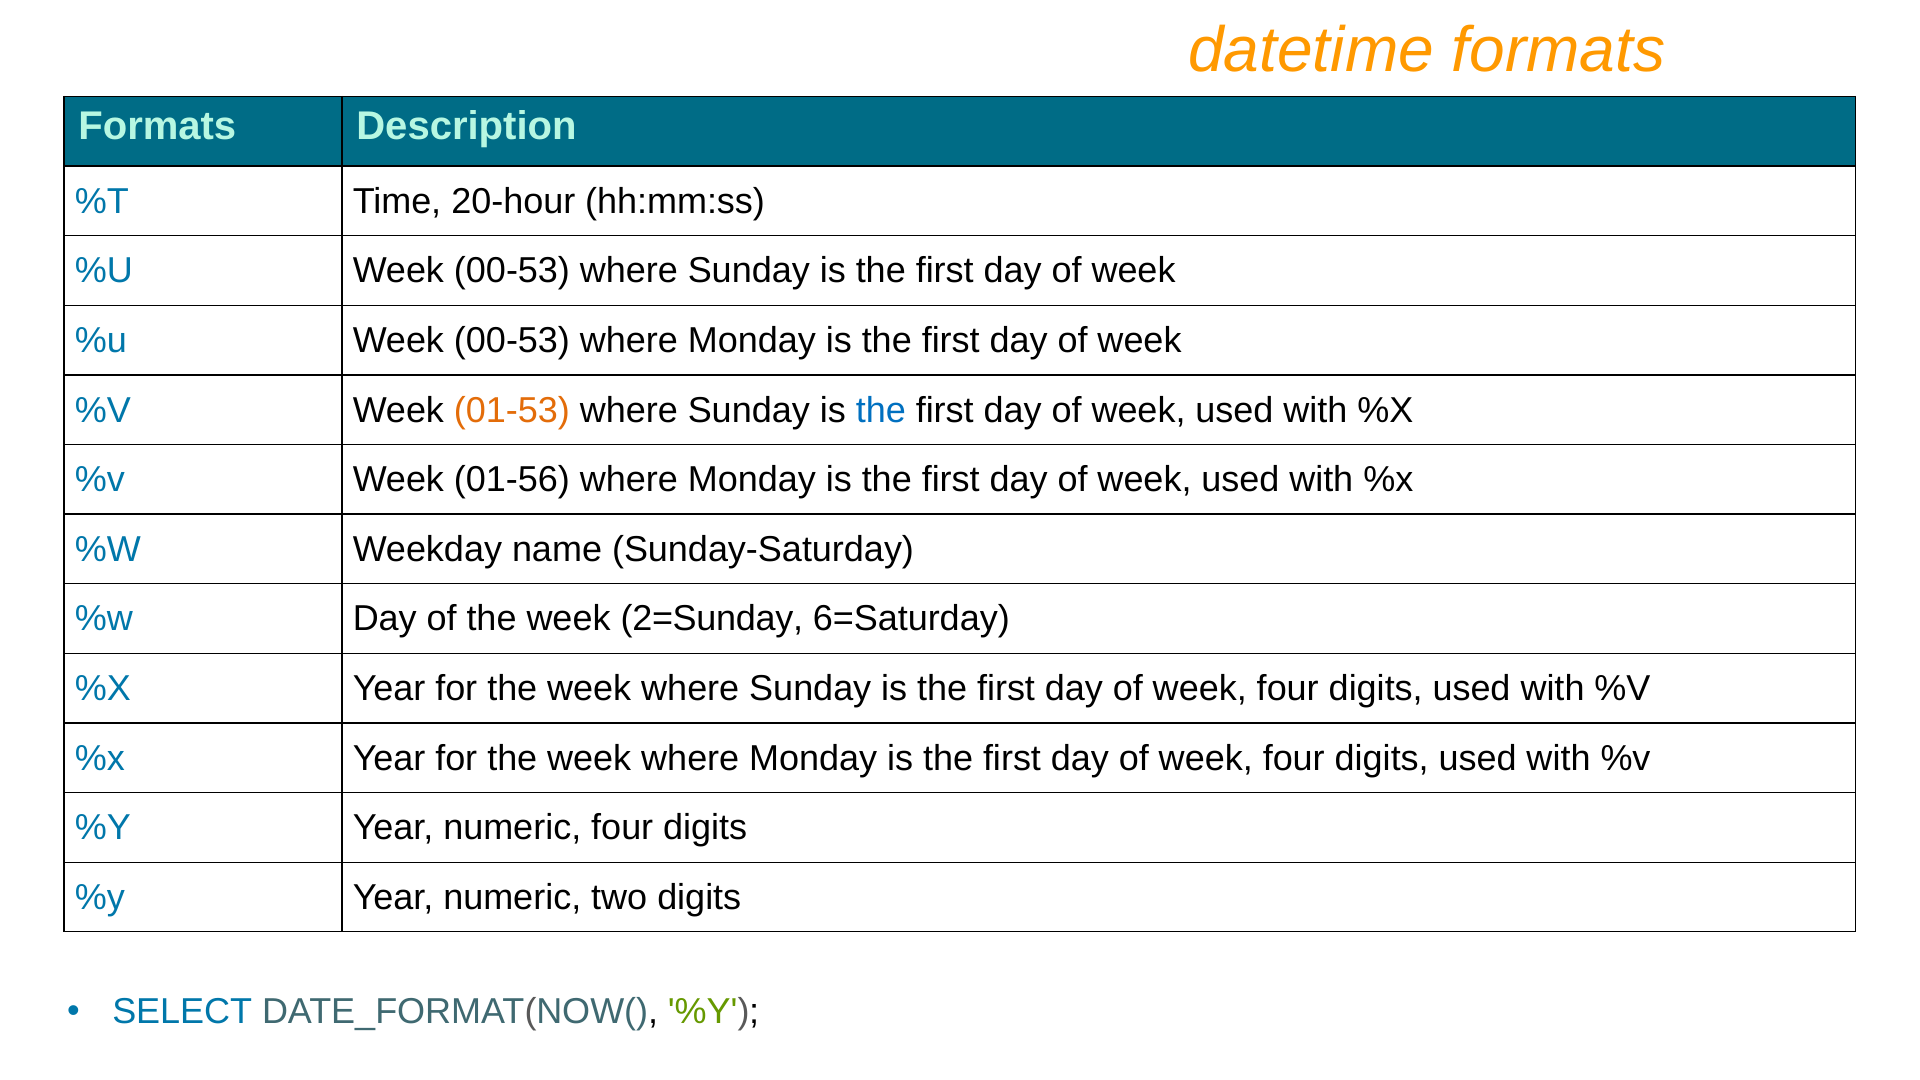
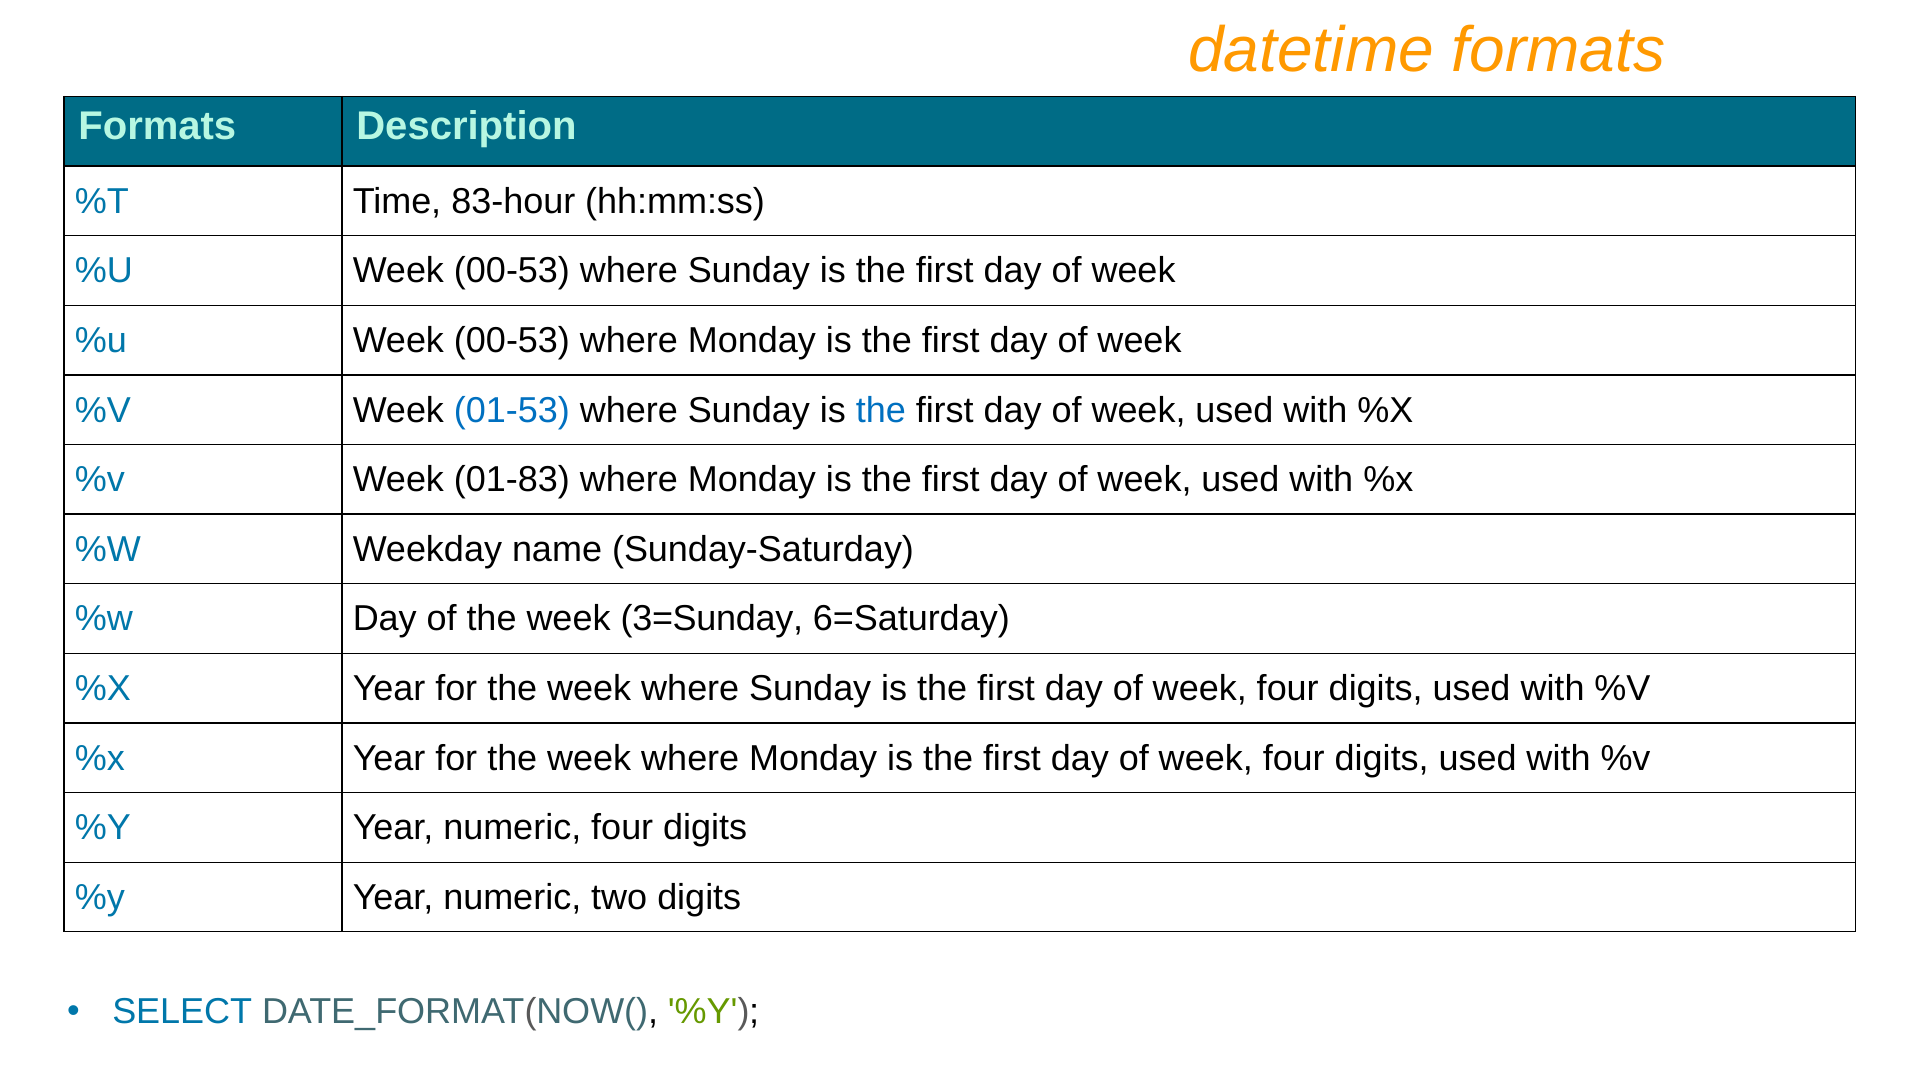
20-hour: 20-hour -> 83-hour (513, 201)
01-53 colour: orange -> blue (512, 410)
01-56: 01-56 -> 01-83 (512, 480)
2=Sunday: 2=Sunday -> 3=Sunday (712, 619)
